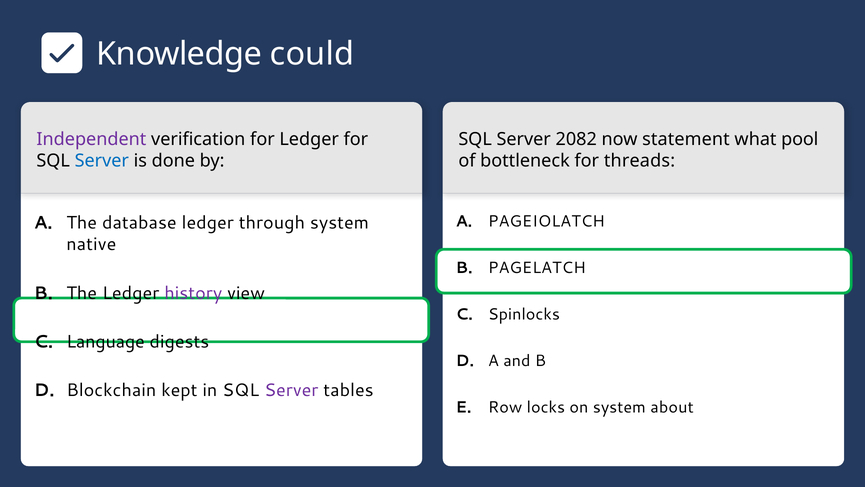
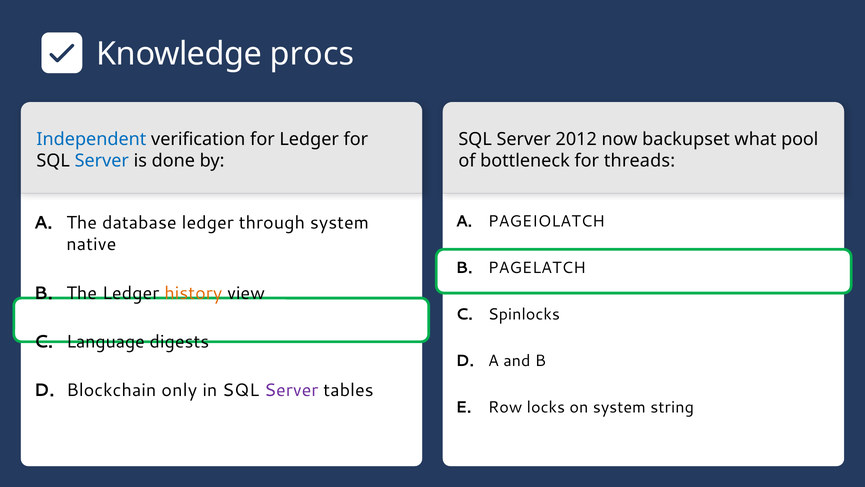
could: could -> procs (312, 54)
Independent colour: purple -> blue (91, 139)
2082: 2082 -> 2012 (576, 139)
statement: statement -> backupset (686, 139)
history colour: purple -> orange (193, 293)
kept: kept -> only (179, 390)
about: about -> string (672, 407)
